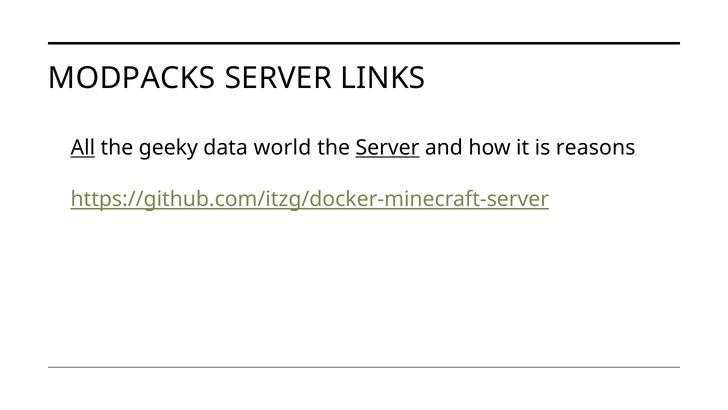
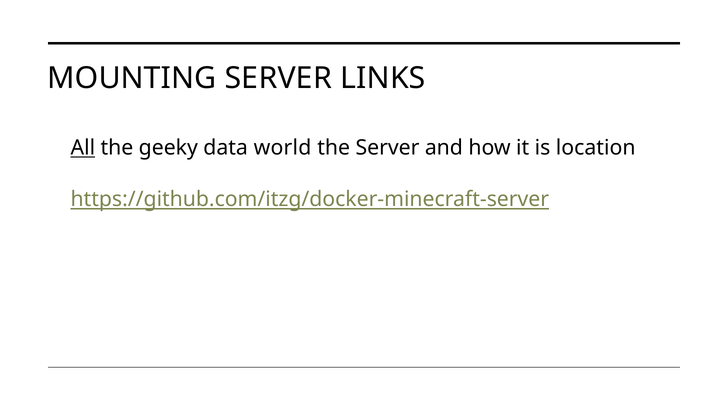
MODPACKS: MODPACKS -> MOUNTING (132, 78)
Server underline: present -> none (387, 148)
reasons: reasons -> location (596, 148)
